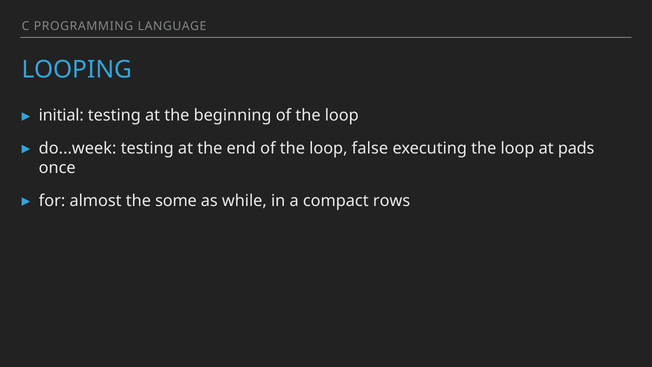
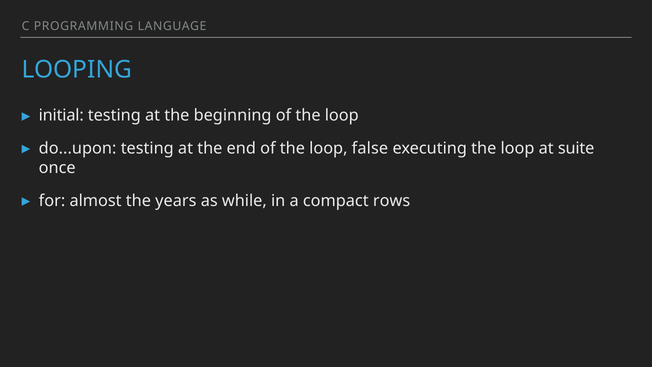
do...week: do...week -> do...upon (78, 148)
pads: pads -> suite (576, 148)
some: some -> years (176, 201)
